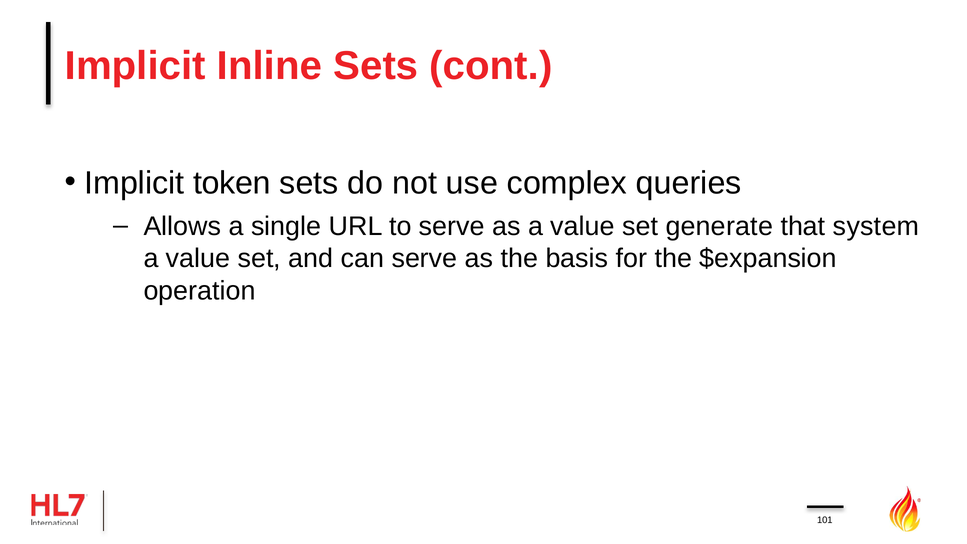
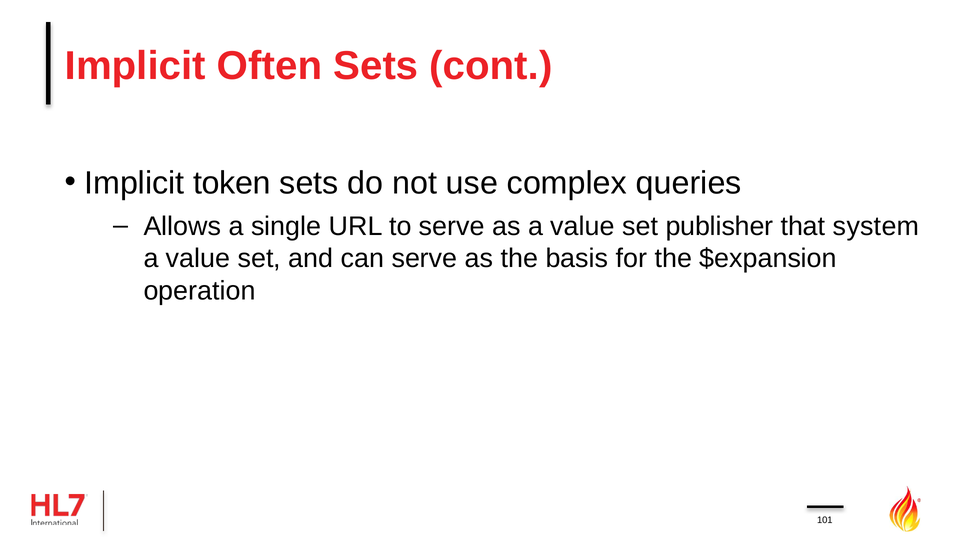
Inline: Inline -> Often (269, 66)
generate: generate -> publisher (719, 226)
